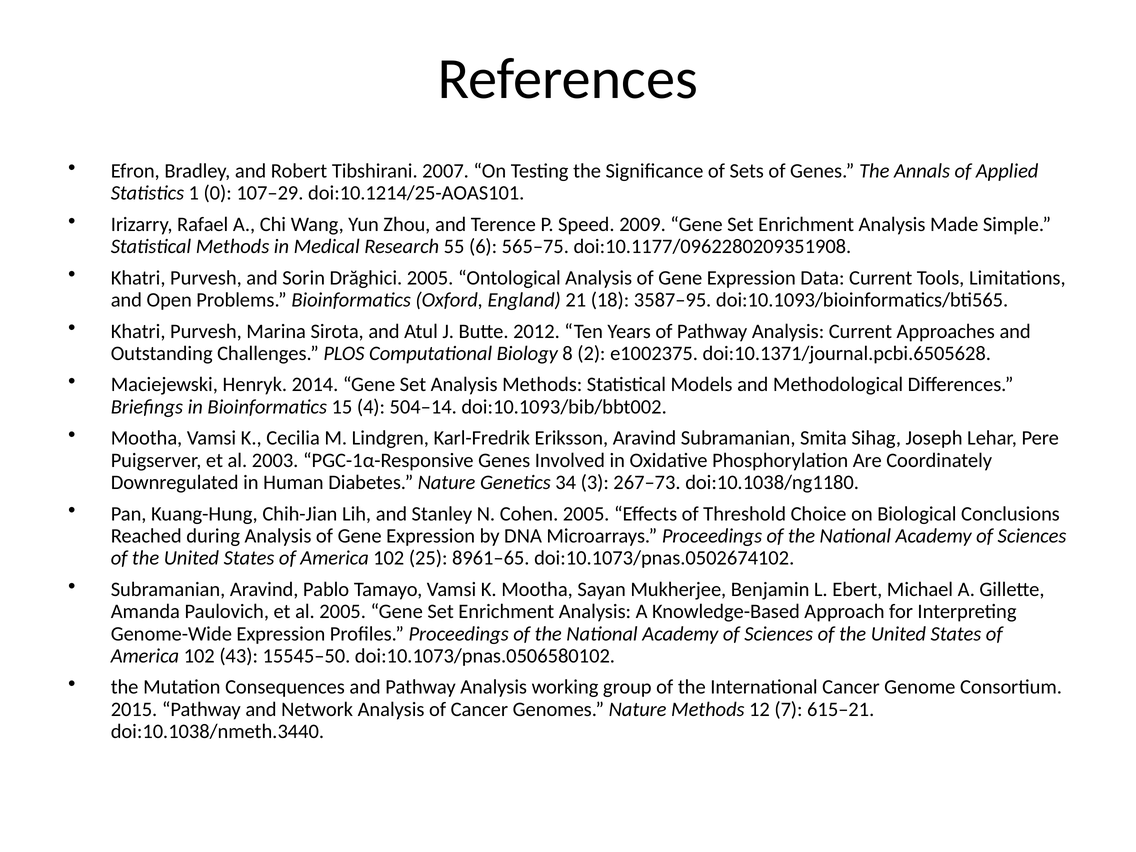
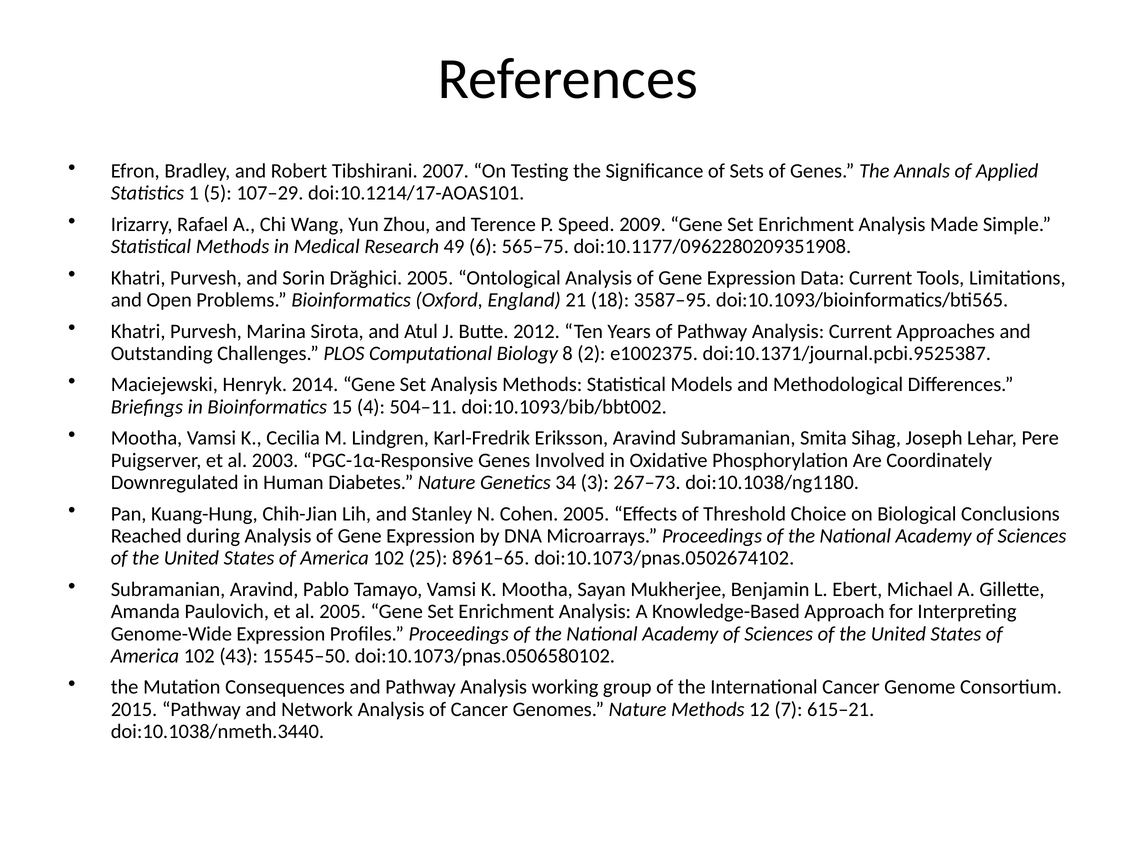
0: 0 -> 5 (218, 193)
doi:10.1214/25-AOAS101: doi:10.1214/25-AOAS101 -> doi:10.1214/17-AOAS101 (416, 193)
55: 55 -> 49 (454, 247)
doi:10.1371/journal.pcbi.6505628: doi:10.1371/journal.pcbi.6505628 -> doi:10.1371/journal.pcbi.9525387 (847, 353)
504–14: 504–14 -> 504–11 (423, 407)
